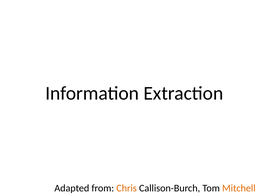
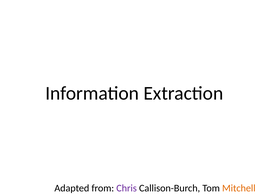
Chris colour: orange -> purple (127, 188)
